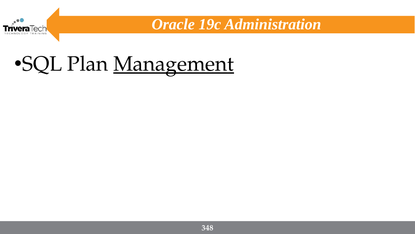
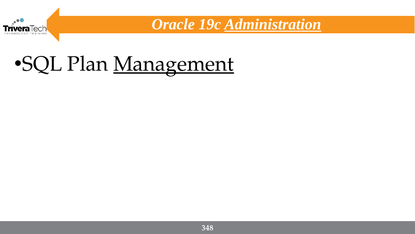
Administration underline: none -> present (273, 24)
